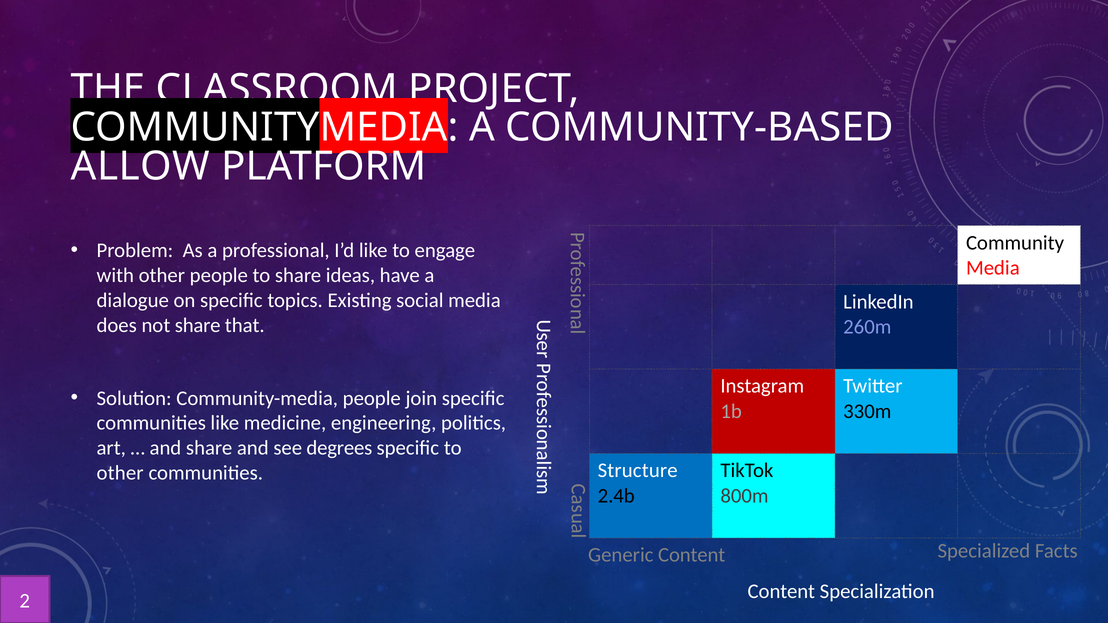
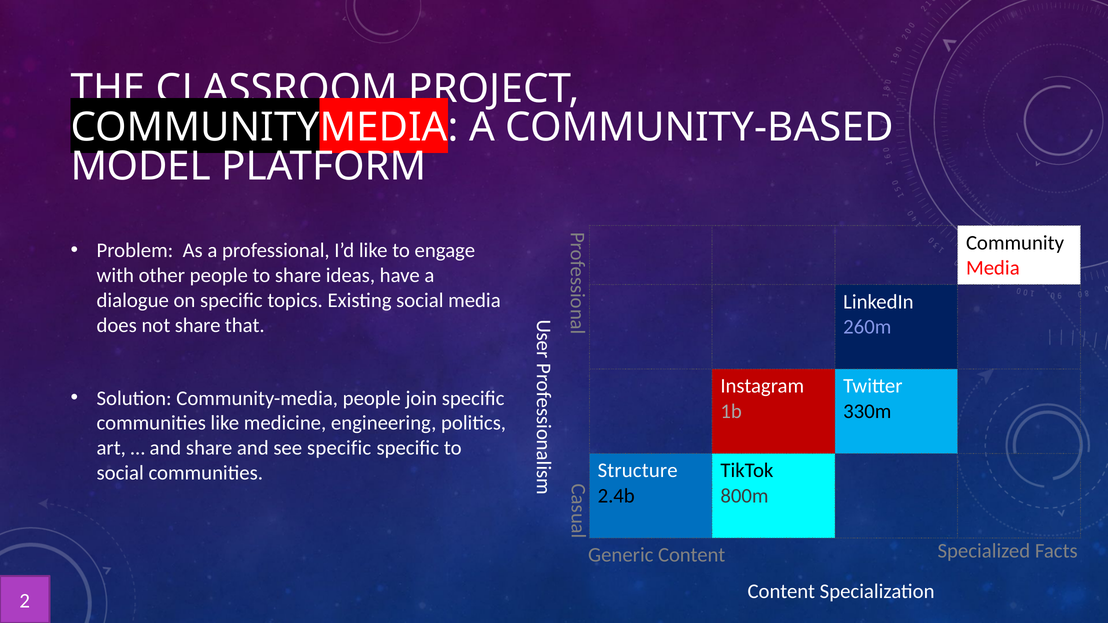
ALLOW: ALLOW -> MODEL (141, 166)
see degrees: degrees -> specific (339, 448)
other: other -> social (120, 473)
